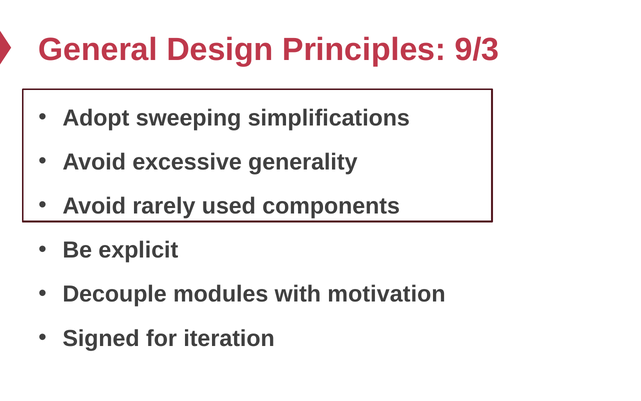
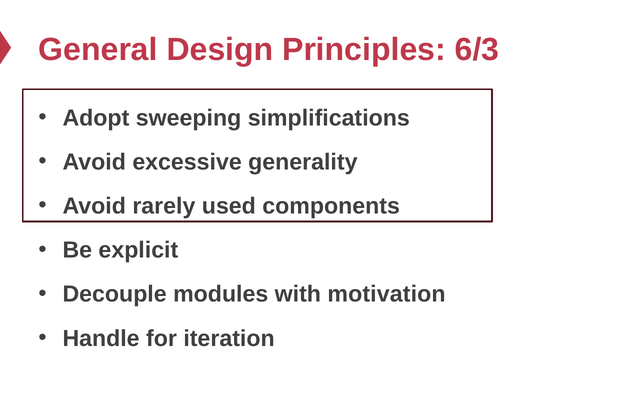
9/3: 9/3 -> 6/3 (477, 50)
Signed: Signed -> Handle (101, 338)
